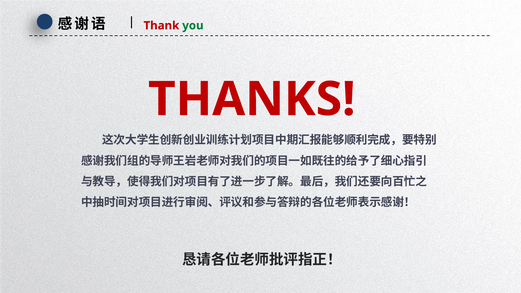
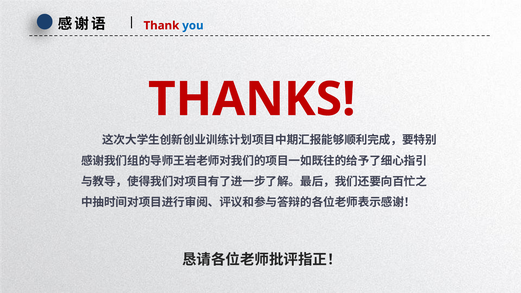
you colour: green -> blue (193, 26)
